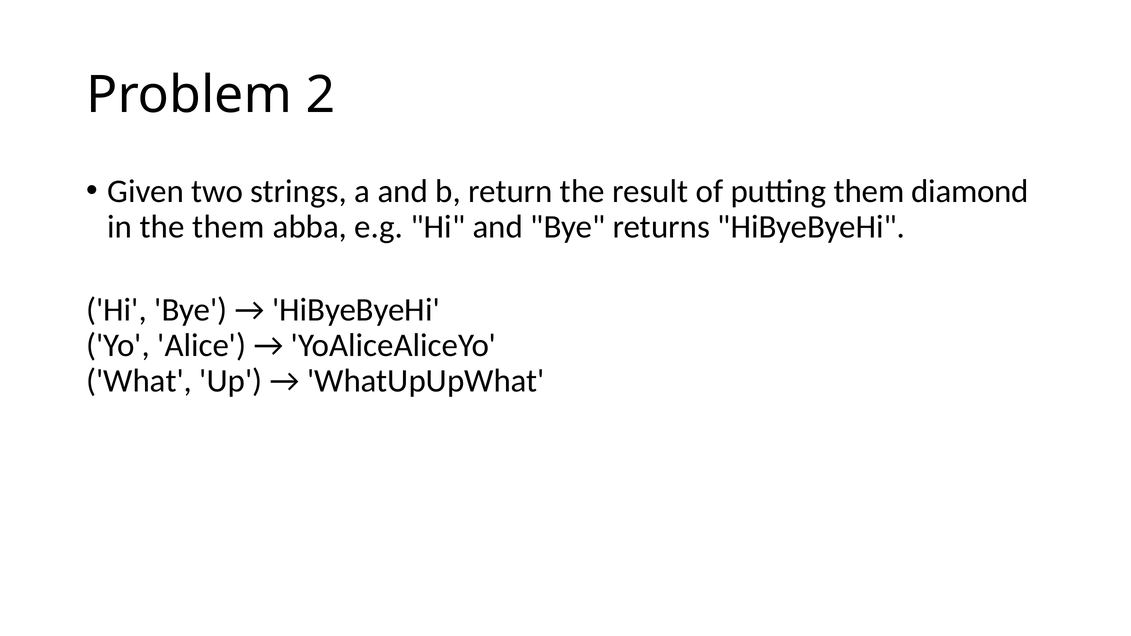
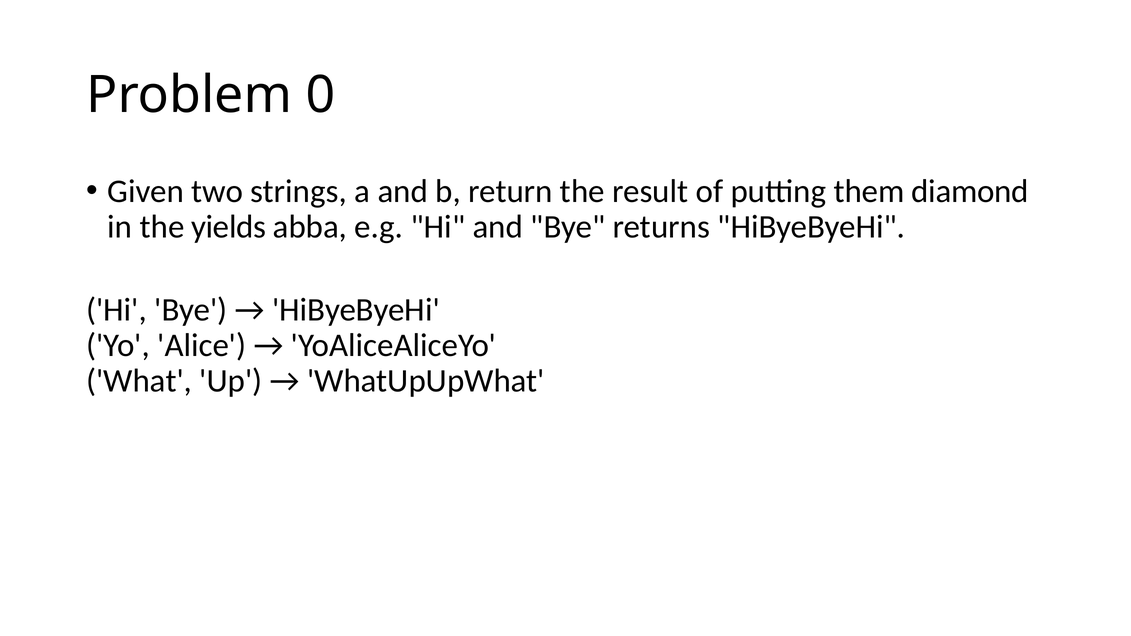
2: 2 -> 0 (320, 95)
the them: them -> yields (229, 227)
